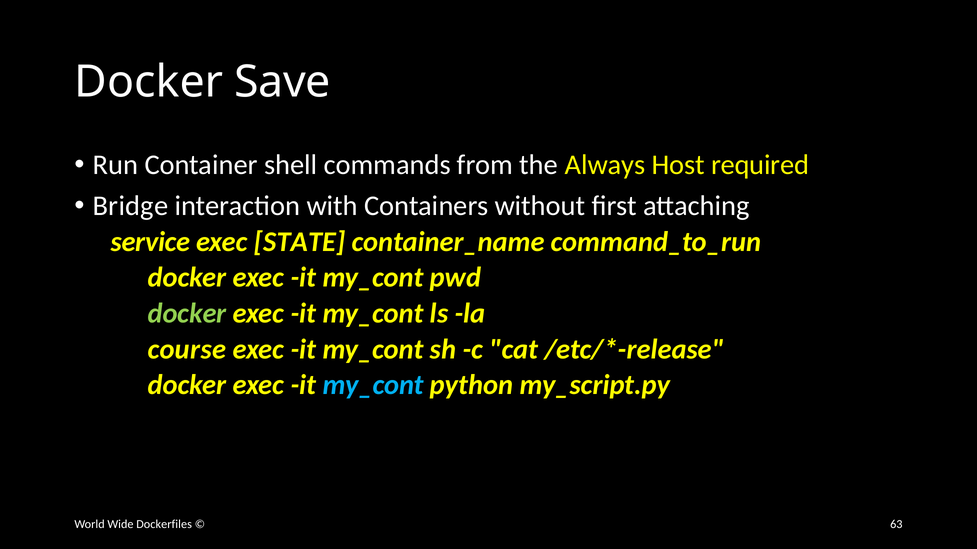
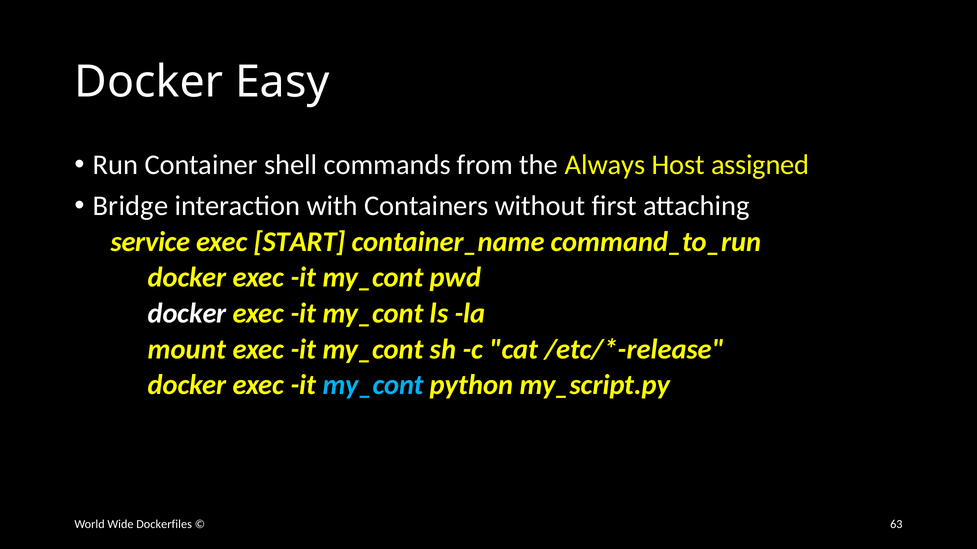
Save: Save -> Easy (282, 82)
required: required -> assigned (760, 165)
STATE: STATE -> START (300, 242)
docker colour: light green -> white (187, 314)
course: course -> mount (187, 350)
